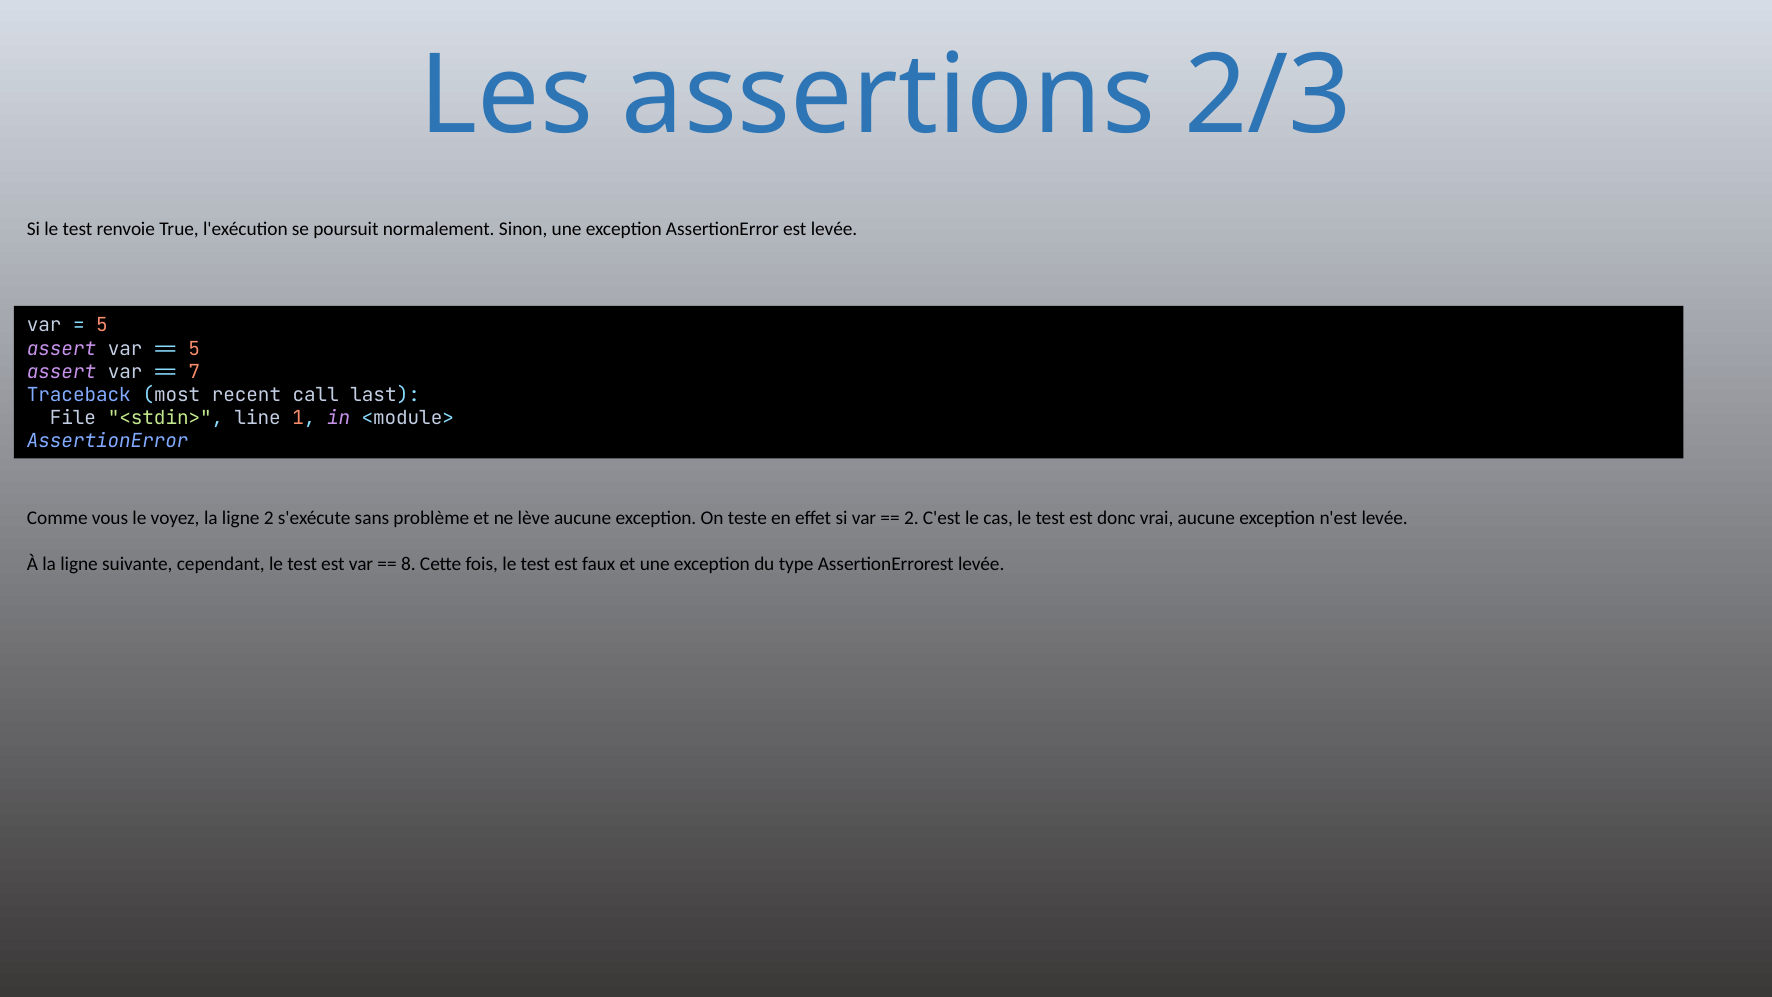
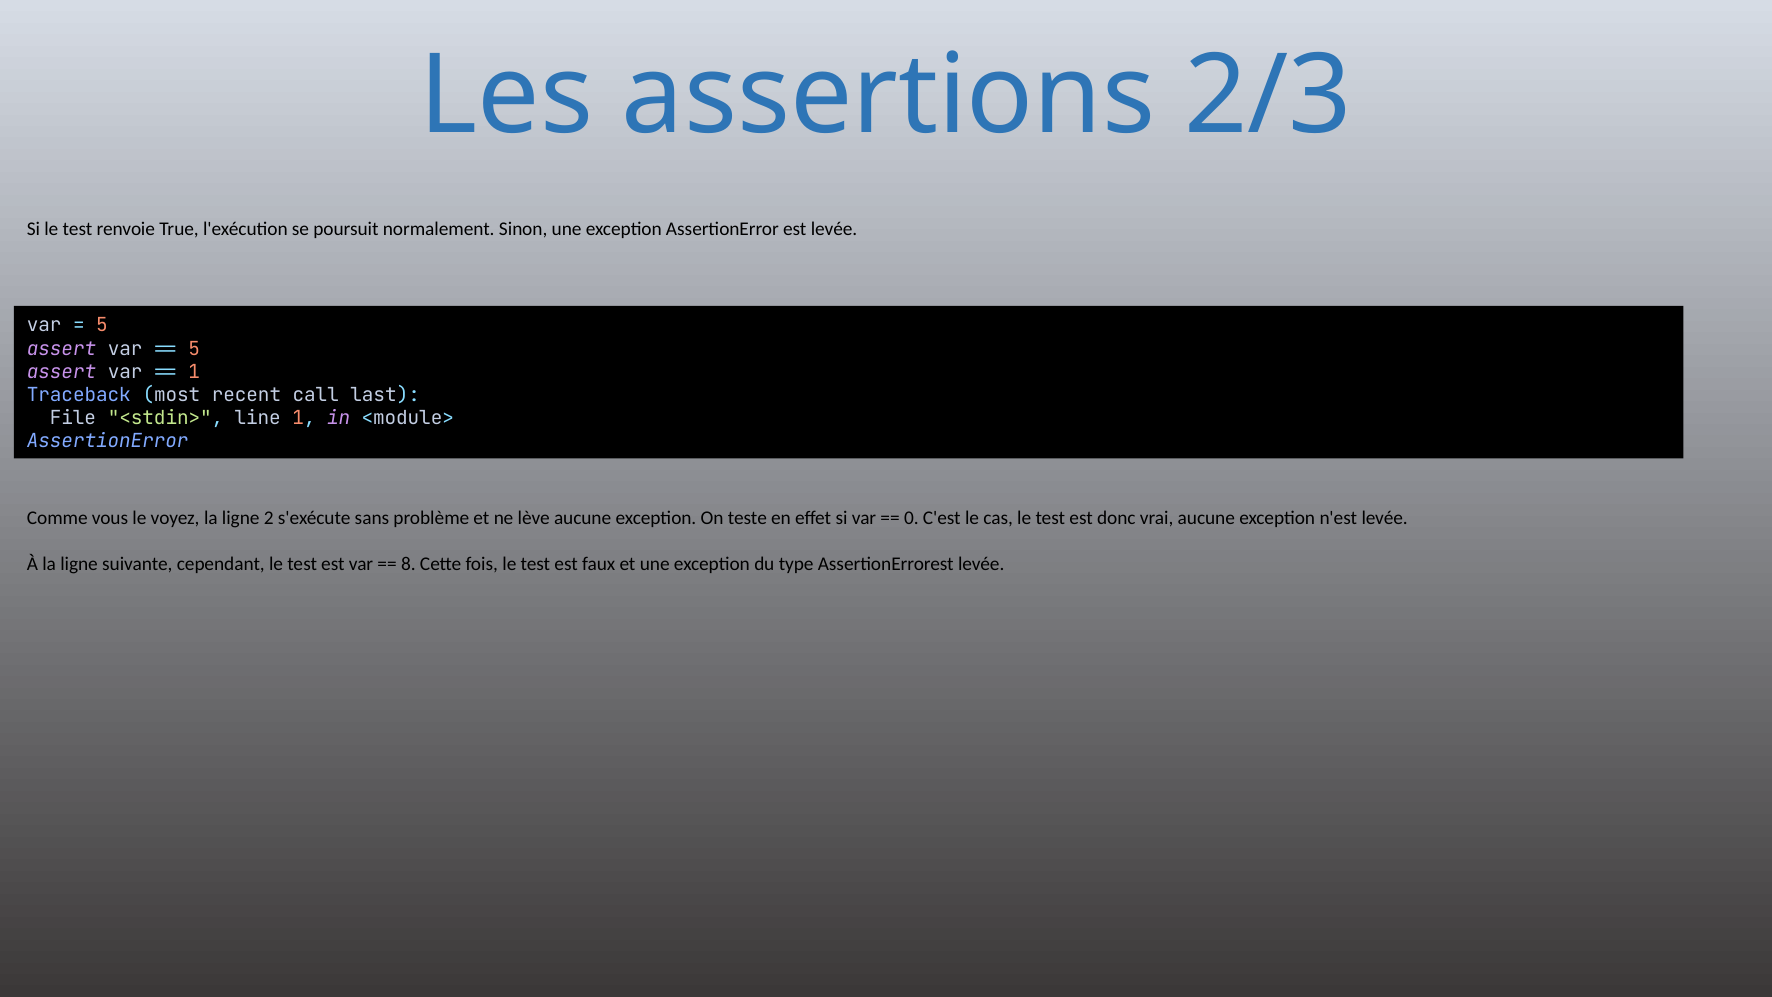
7: 7 -> 1 (194, 372)
2: 2 -> 0 (911, 518)
